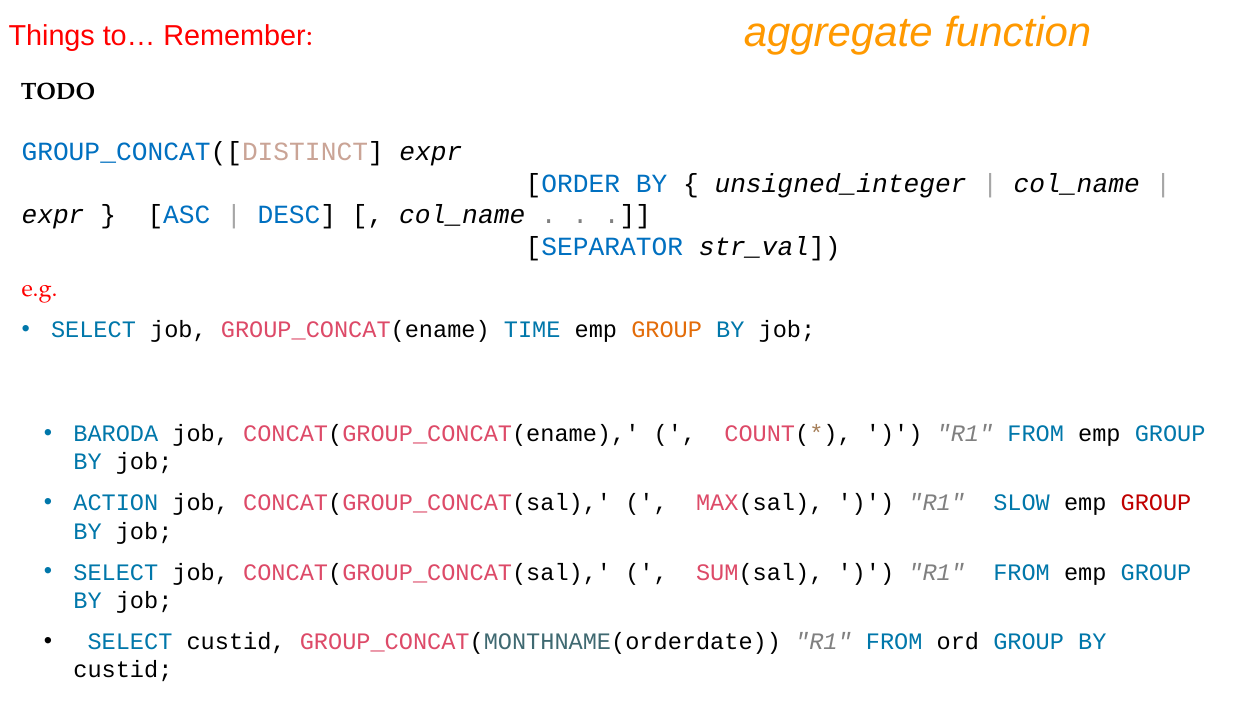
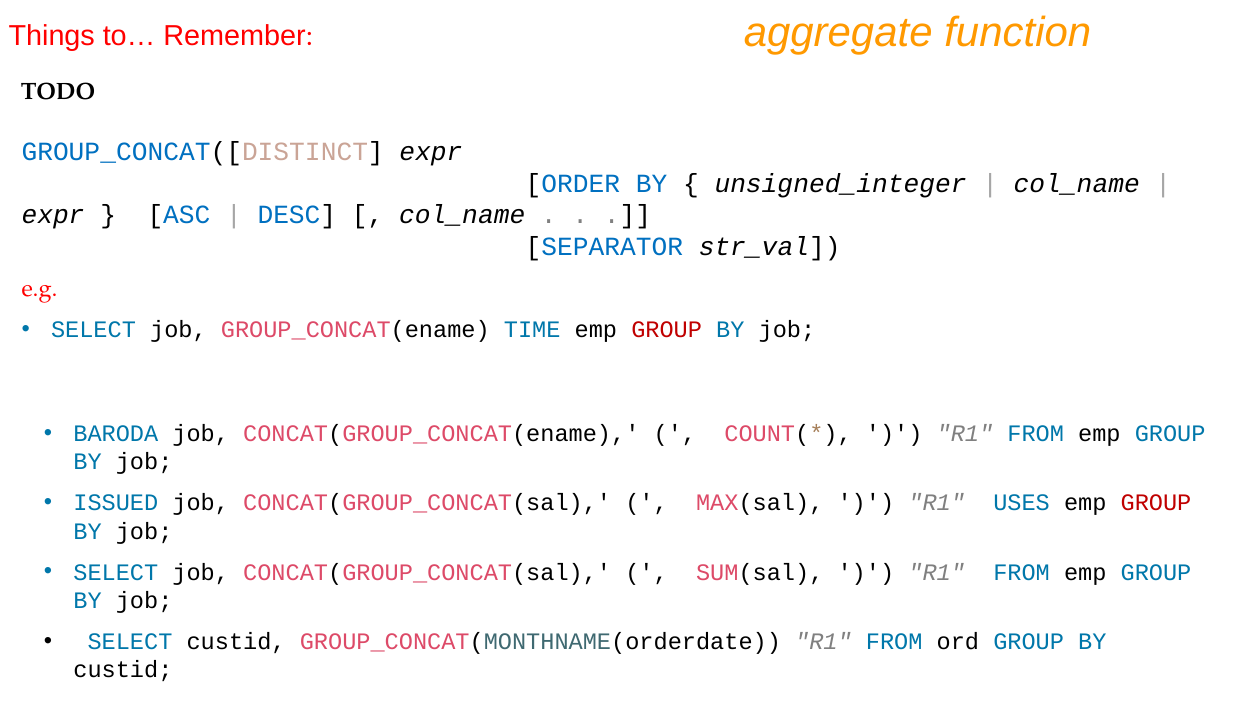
GROUP colour: orange -> red (667, 330)
ACTION: ACTION -> ISSUED (116, 503)
SLOW: SLOW -> USES (1022, 503)
